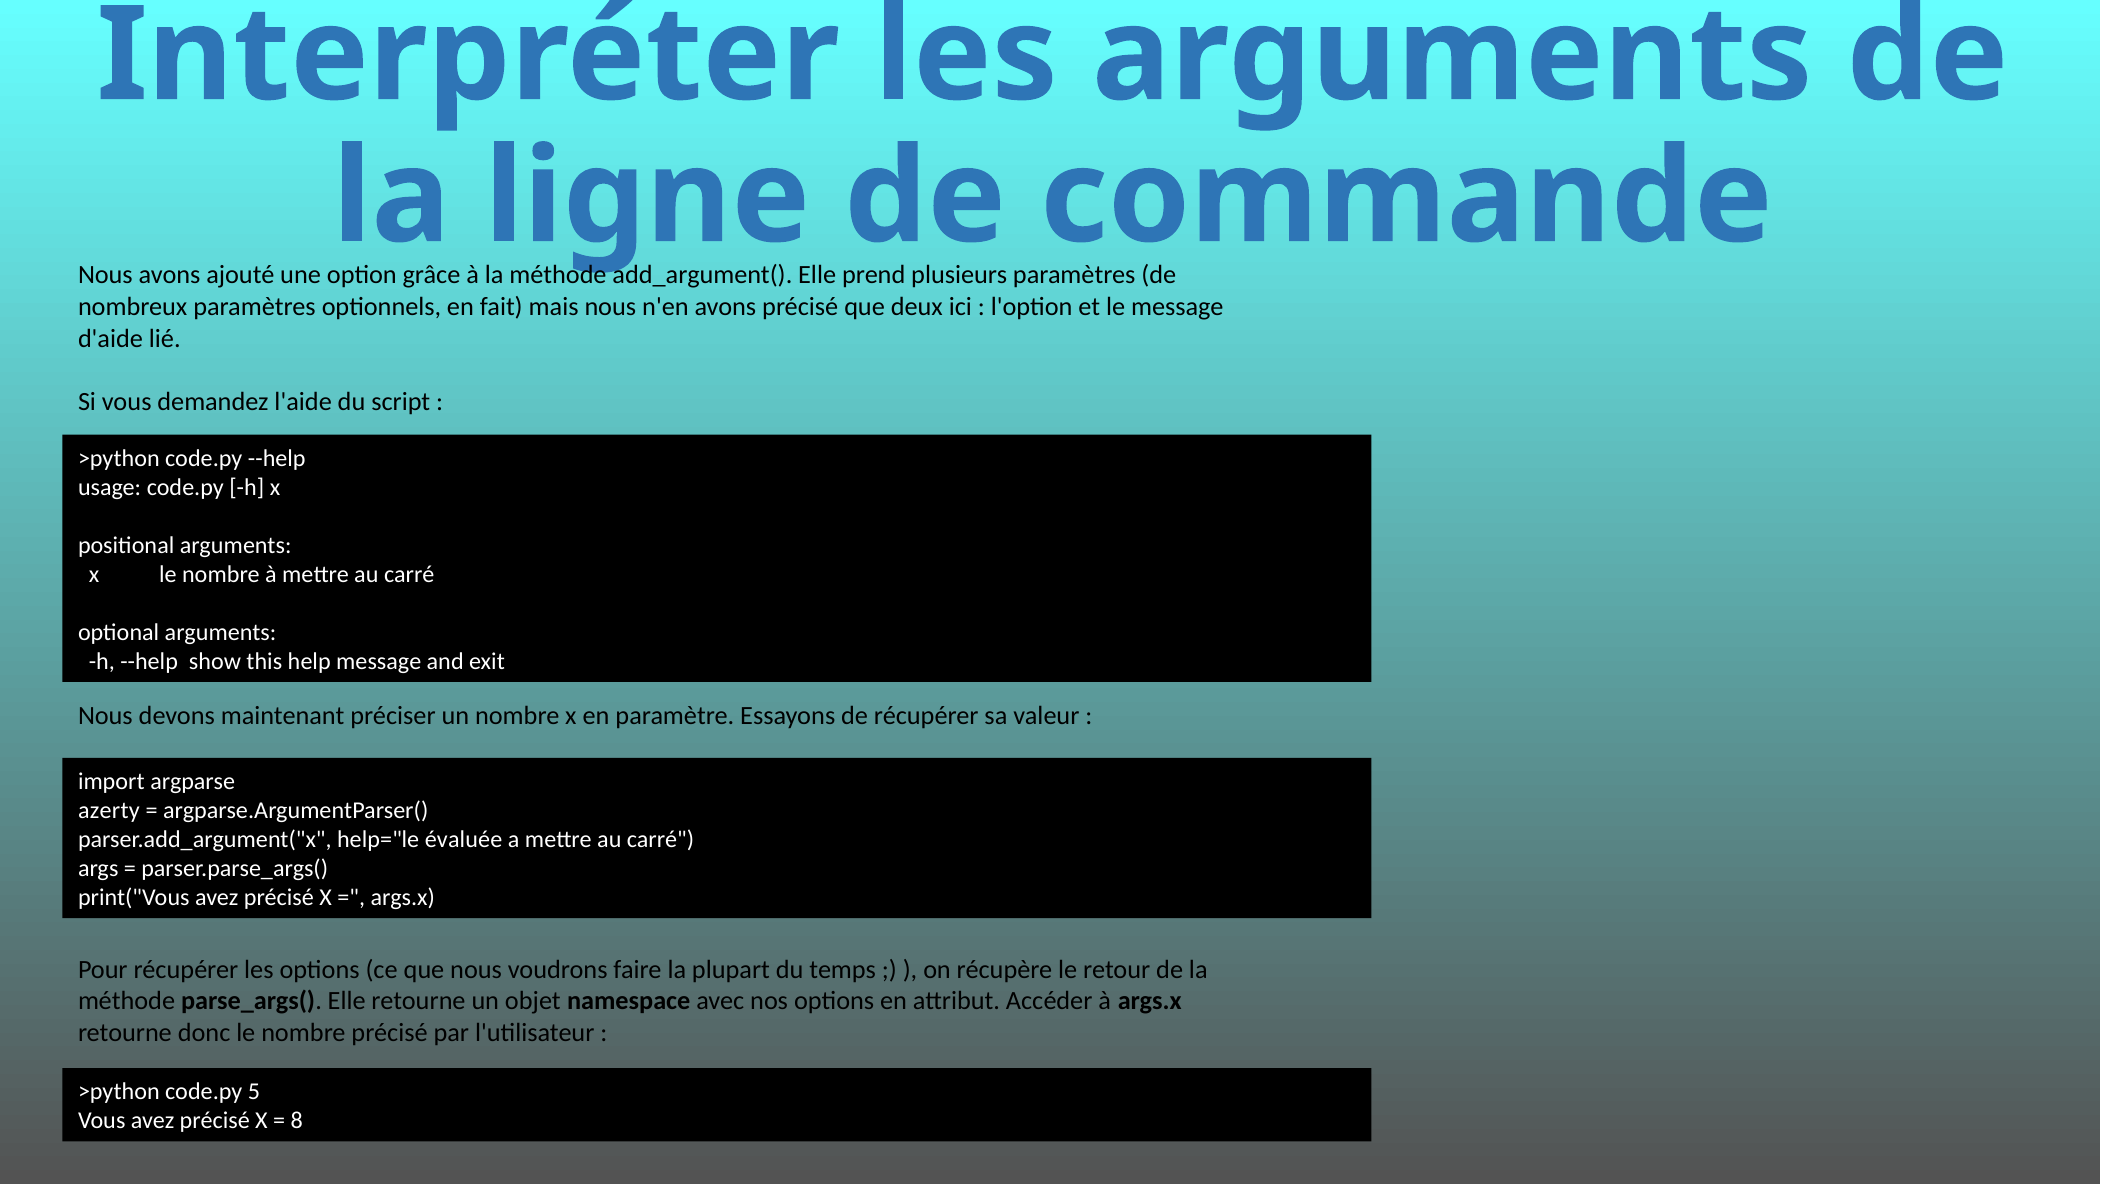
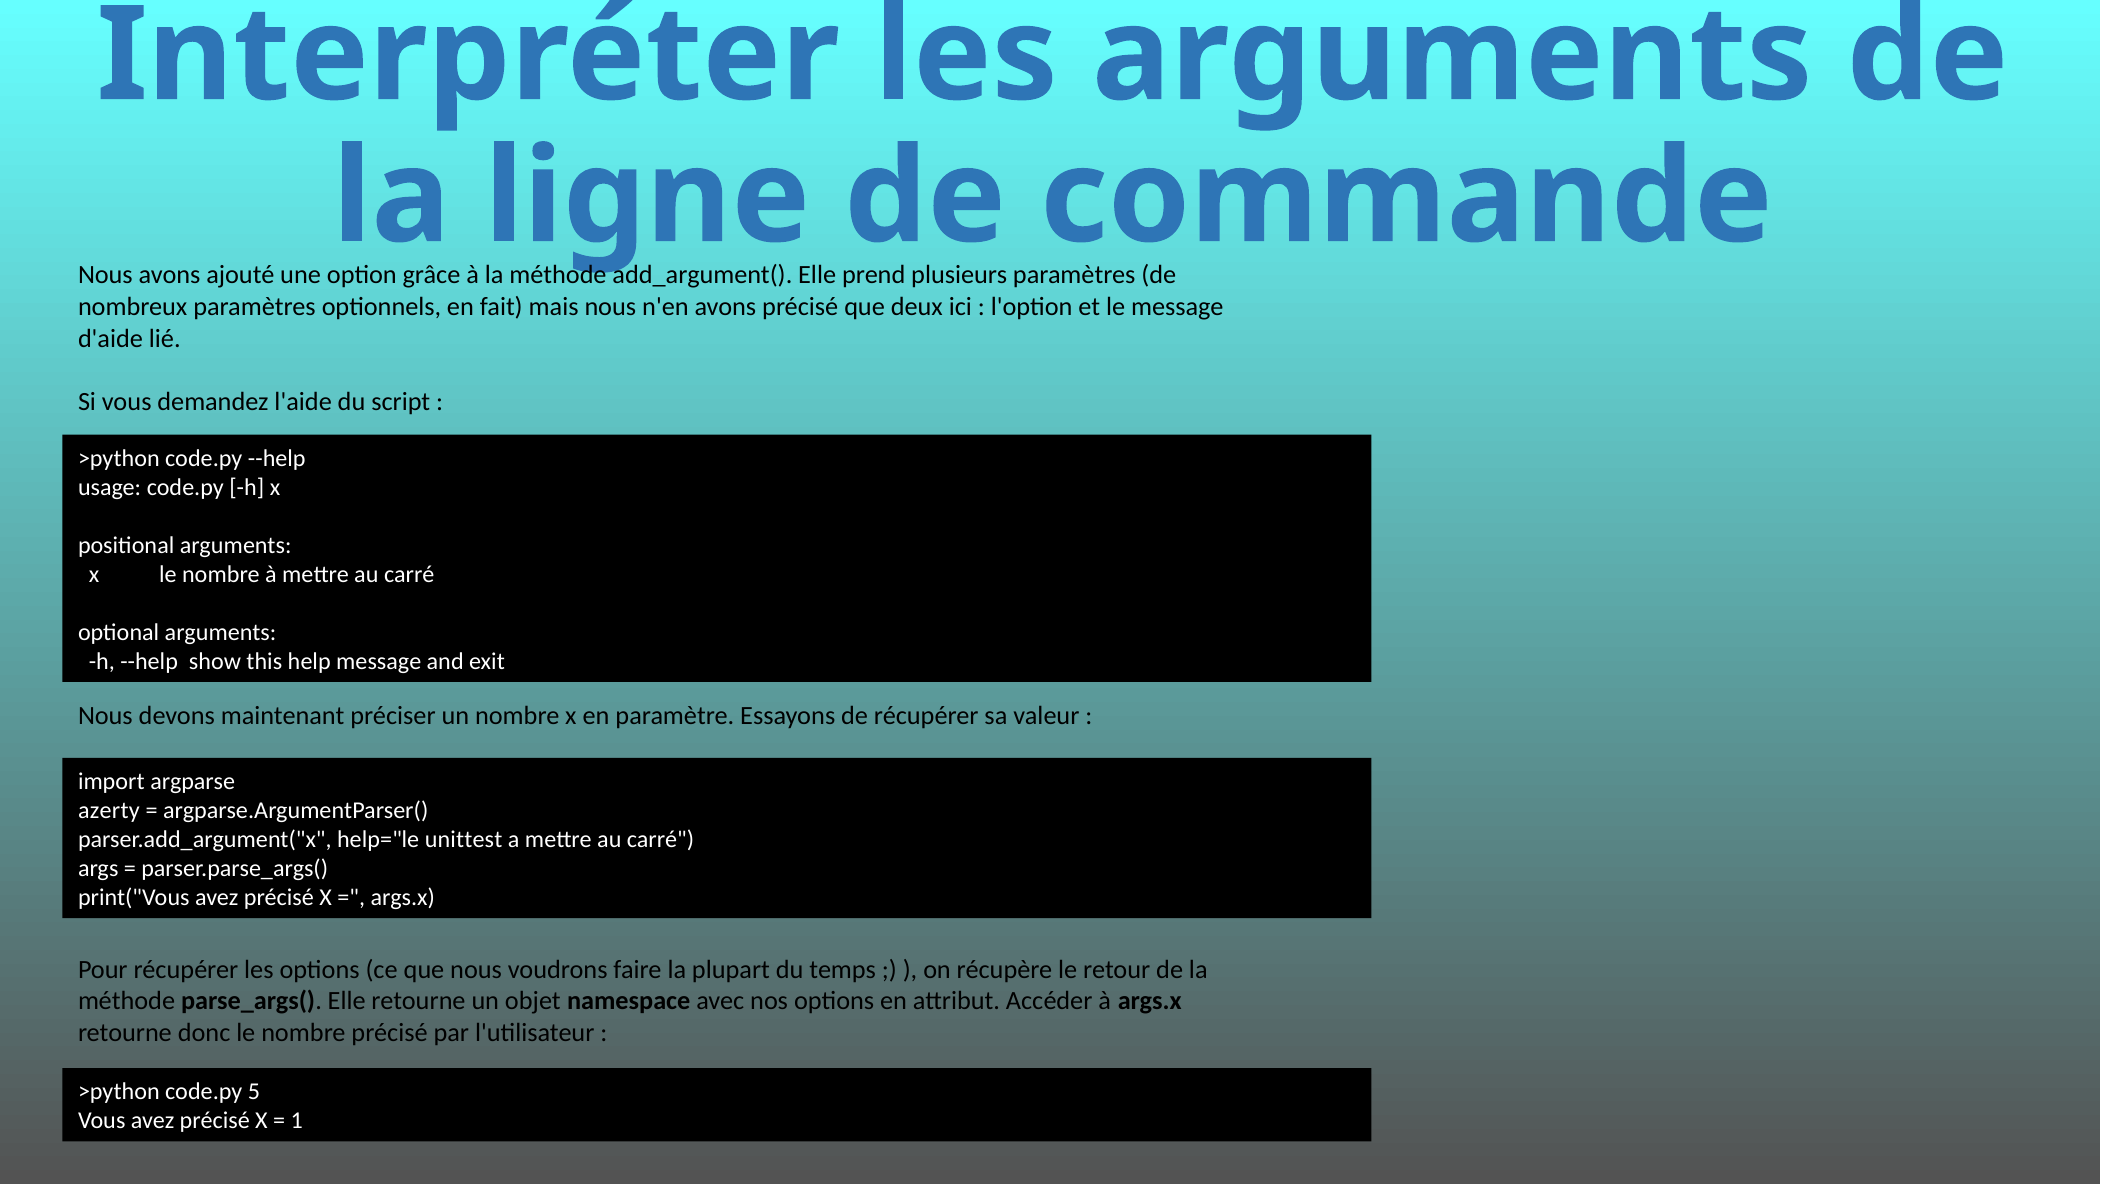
évaluée: évaluée -> unittest (464, 840)
8: 8 -> 1 (297, 1121)
